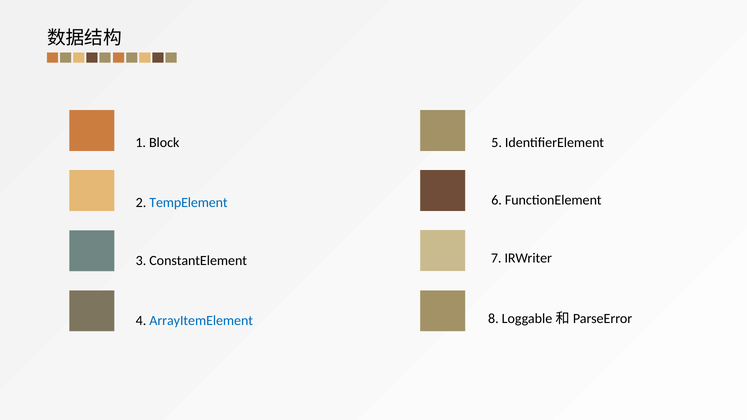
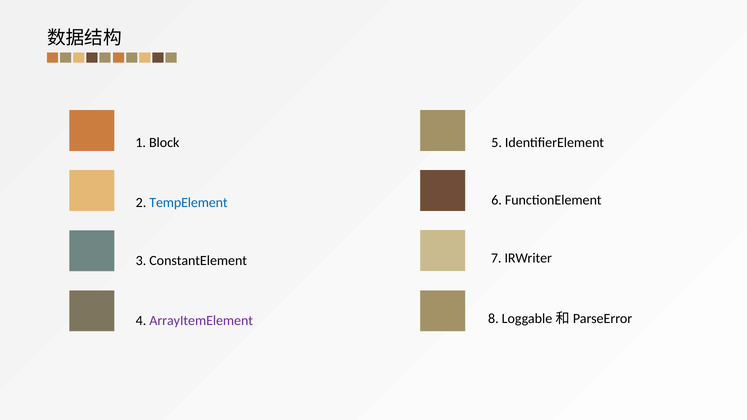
ArrayItemElement colour: blue -> purple (201, 321)
